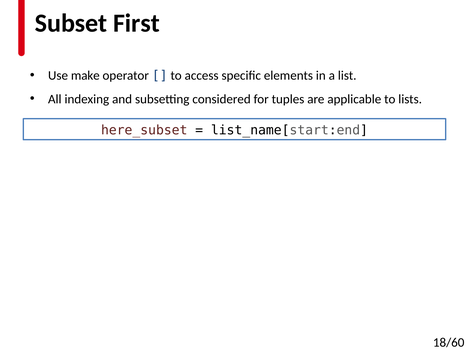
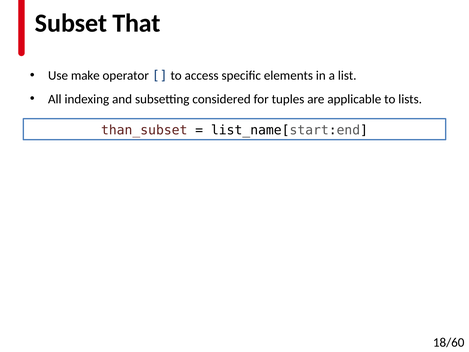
First: First -> That (137, 23)
here_subset: here_subset -> than_subset (144, 130)
